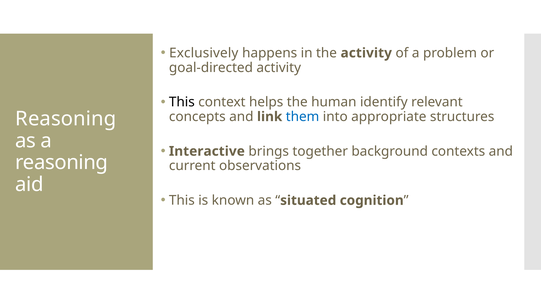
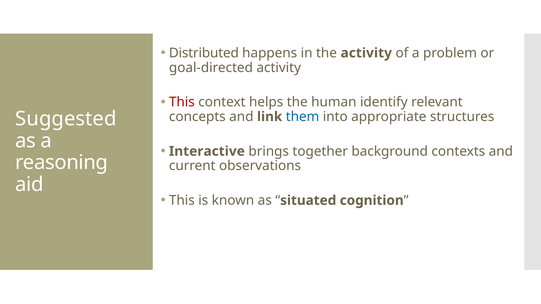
Exclusively: Exclusively -> Distributed (204, 53)
This colour: black -> red (182, 102)
Reasoning: Reasoning -> Suggested (66, 119)
